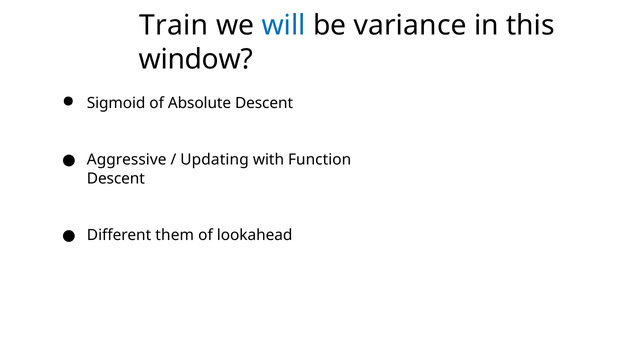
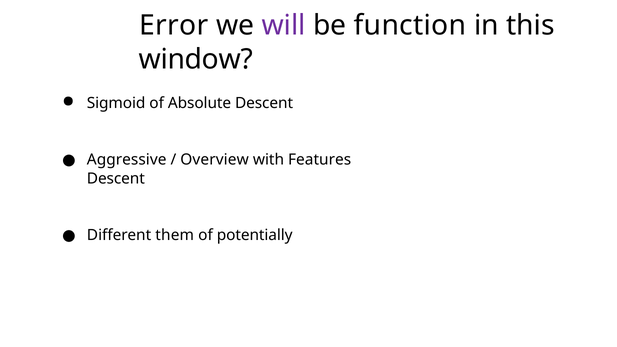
Train: Train -> Error (174, 25)
will colour: blue -> purple (284, 25)
variance: variance -> function (410, 25)
Updating: Updating -> Overview (215, 160)
Function: Function -> Features (320, 160)
lookahead: lookahead -> potentially (255, 235)
